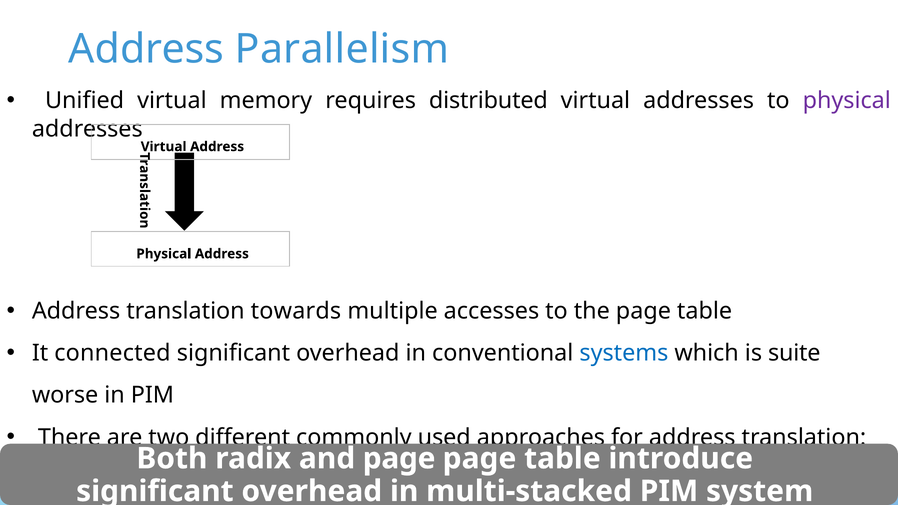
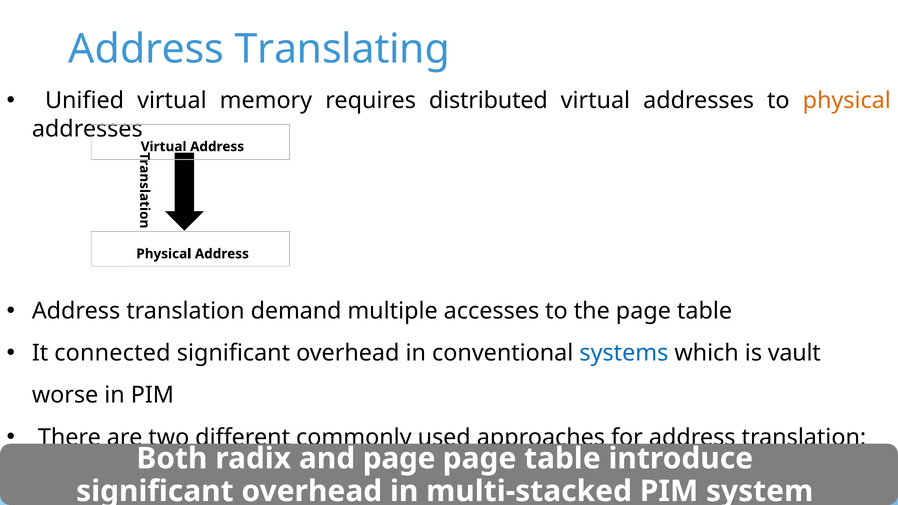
Parallelism: Parallelism -> Translating (342, 49)
physical colour: purple -> orange (847, 101)
towards: towards -> demand (296, 311)
suite: suite -> vault (794, 353)
